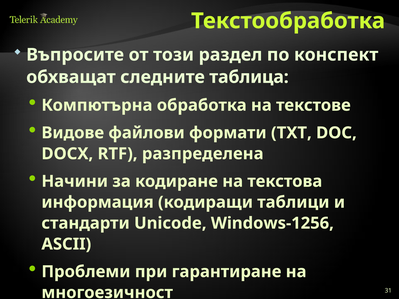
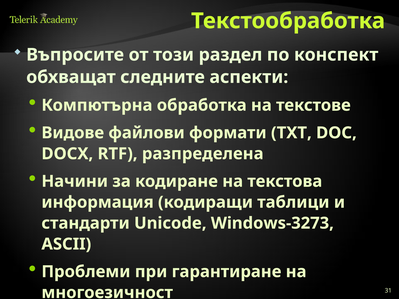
таблица: таблица -> аспекти (249, 77)
Windows-1256: Windows-1256 -> Windows-3273 (272, 223)
